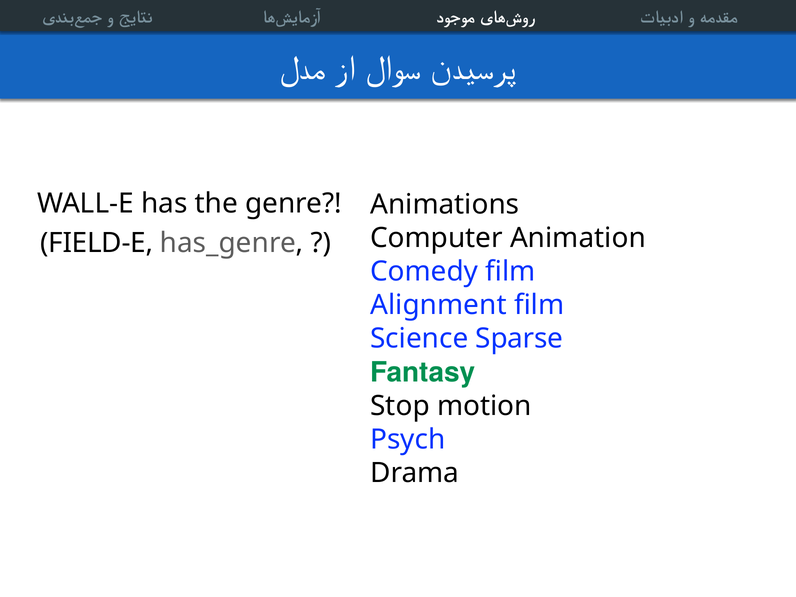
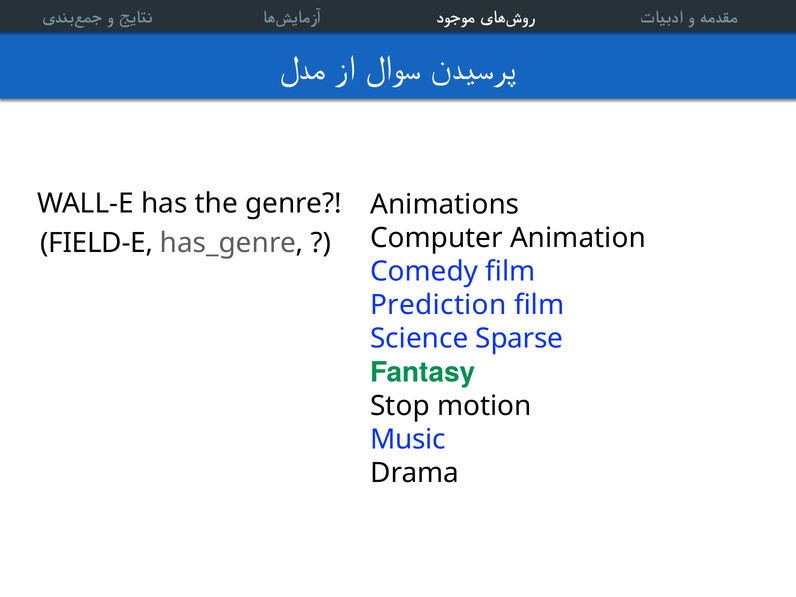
Alignment: Alignment -> Prediction (438, 305)
Psych: Psych -> Music (408, 439)
